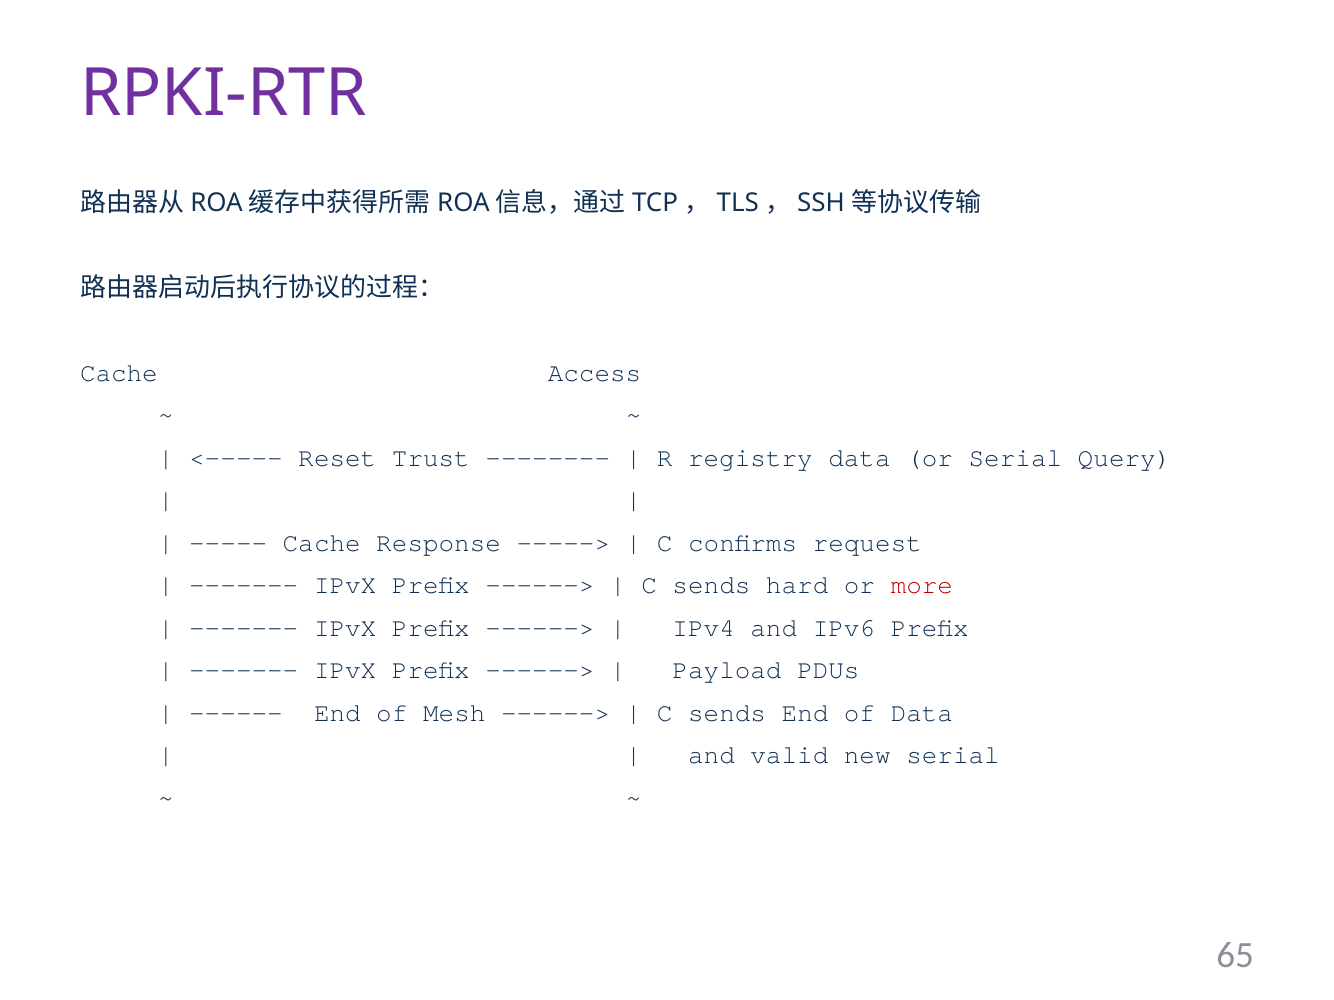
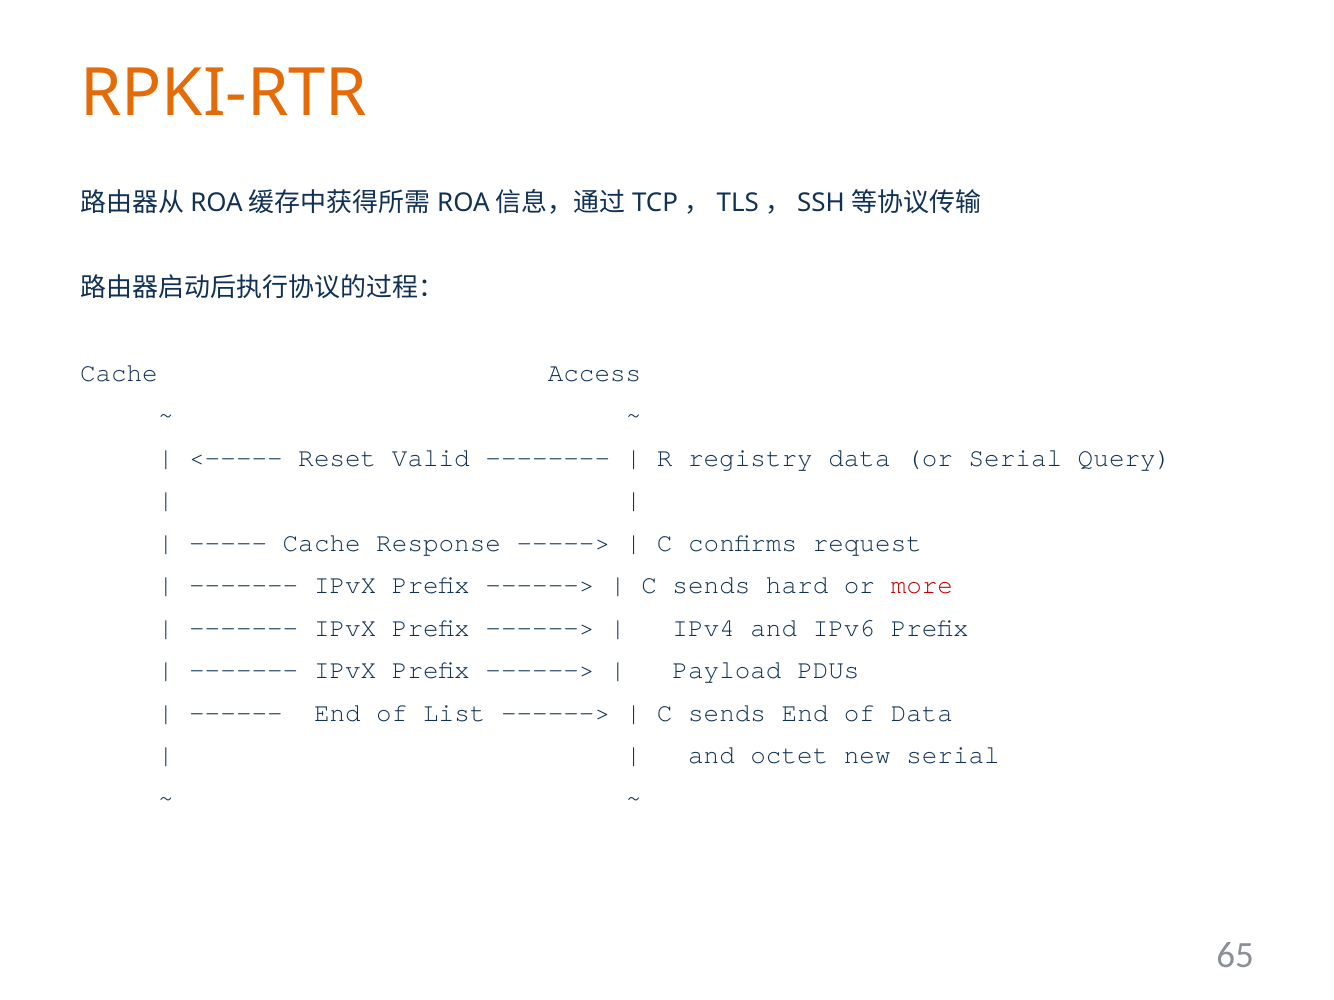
RPKI-RTR colour: purple -> orange (224, 94)
Trust: Trust -> Valid (431, 458)
Mesh: Mesh -> List (454, 713)
valid: valid -> octet (789, 756)
